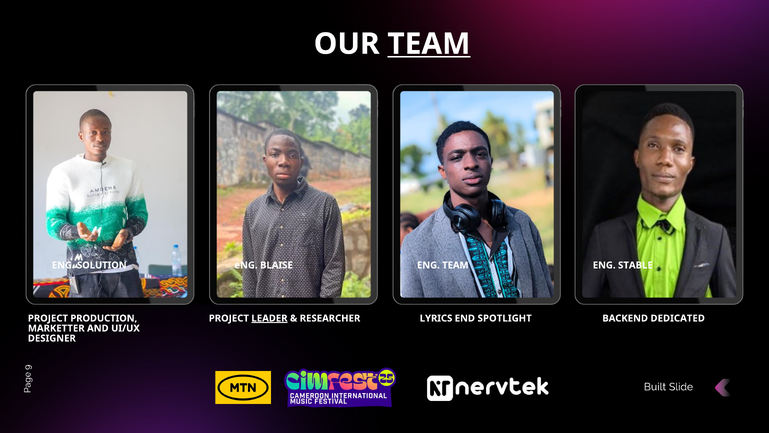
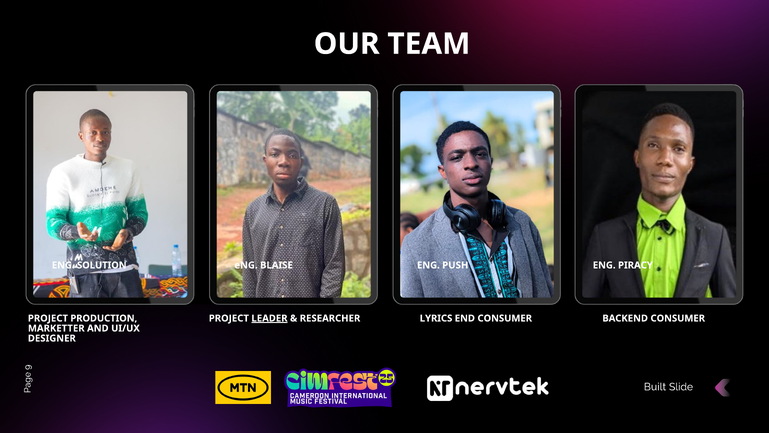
TEAM underline: present -> none (429, 44)
ENG TEAM: TEAM -> PUSH (455, 265)
STABLE: STABLE -> PIRACY (635, 265)
END SPOTLIGHT: SPOTLIGHT -> CONSUMER (505, 318)
BACKEND DEDICATED: DEDICATED -> CONSUMER (678, 318)
